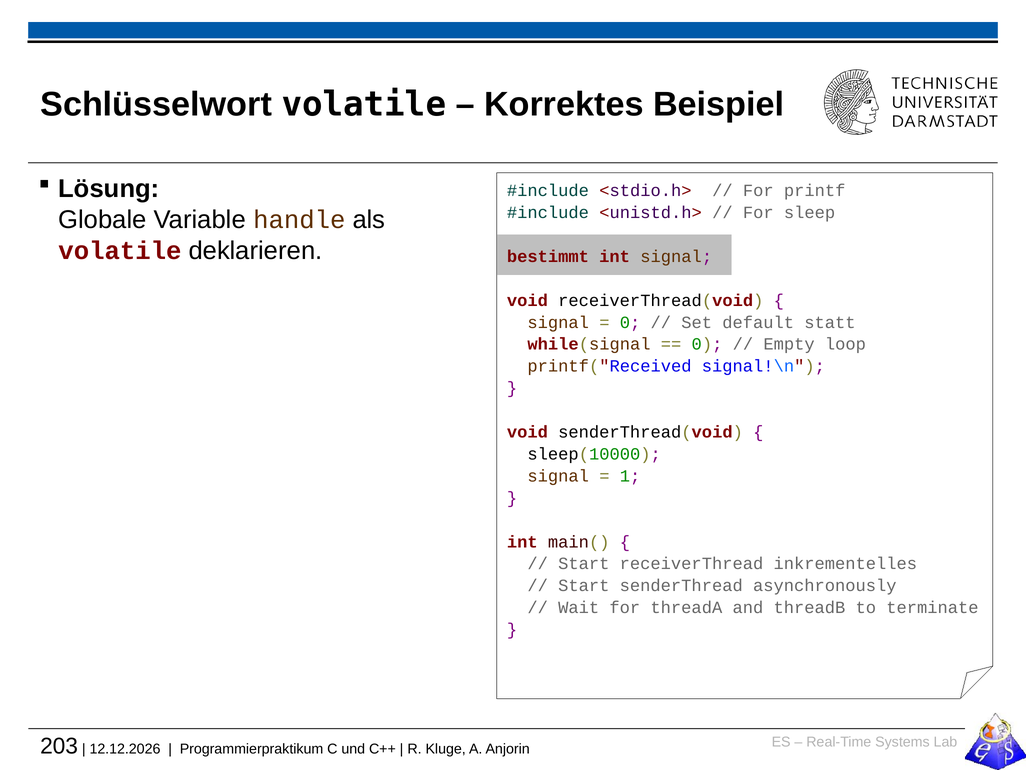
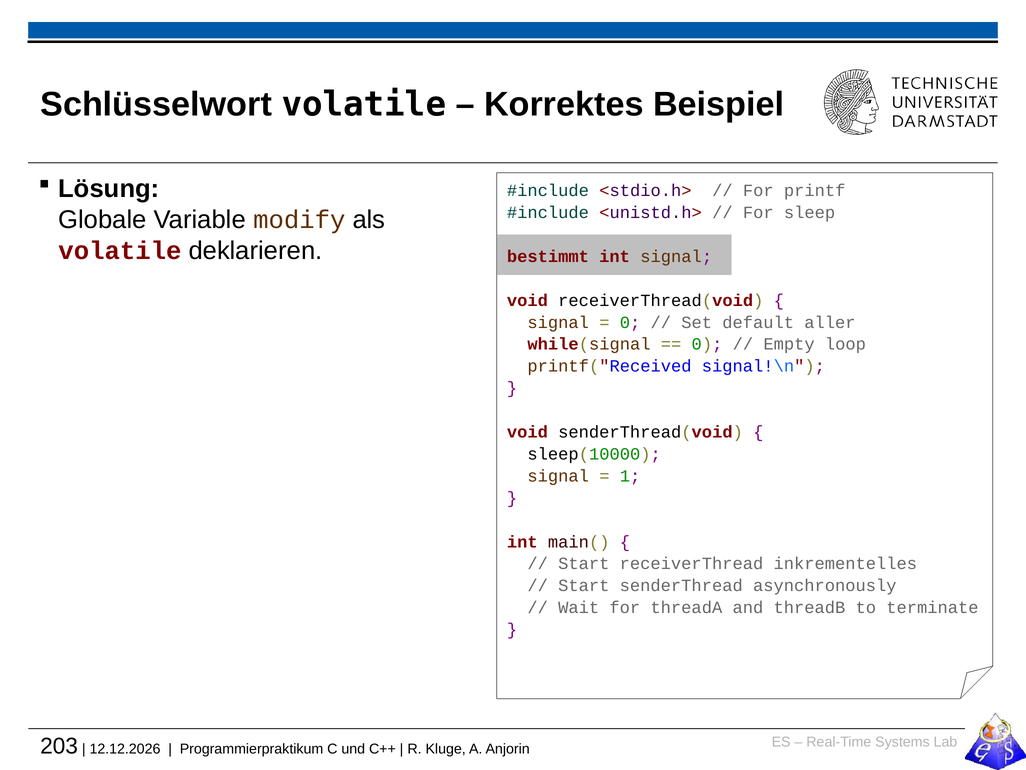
handle: handle -> modify (299, 220)
statt: statt -> aller (830, 322)
